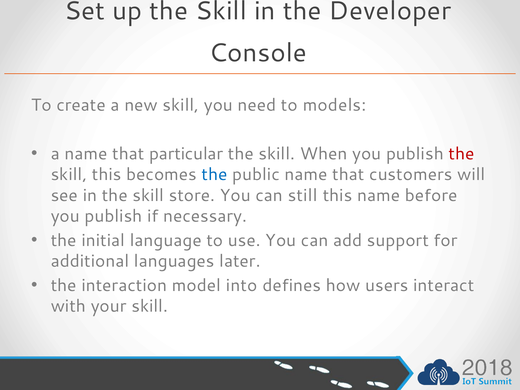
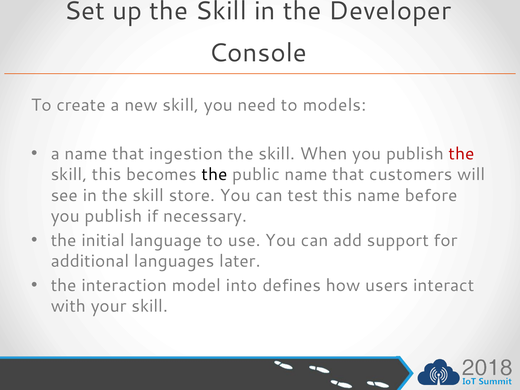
particular: particular -> ingestion (186, 154)
the colour: blue -> black (215, 175)
still: still -> test (303, 195)
